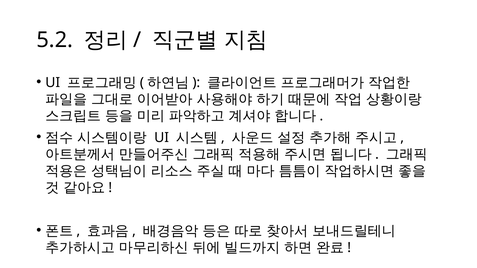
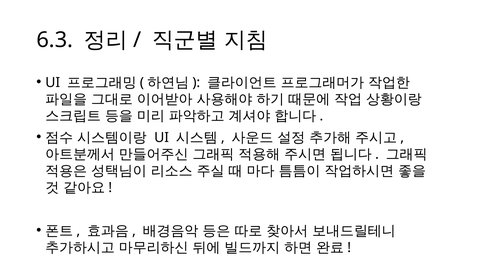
5.2: 5.2 -> 6.3 (55, 40)
